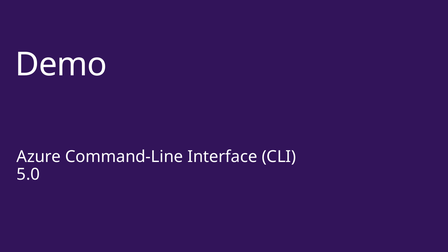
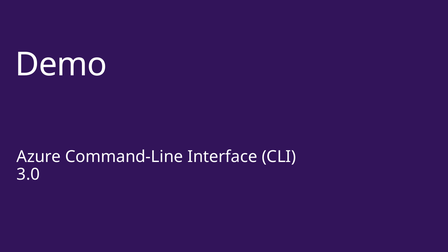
5.0: 5.0 -> 3.0 (28, 174)
